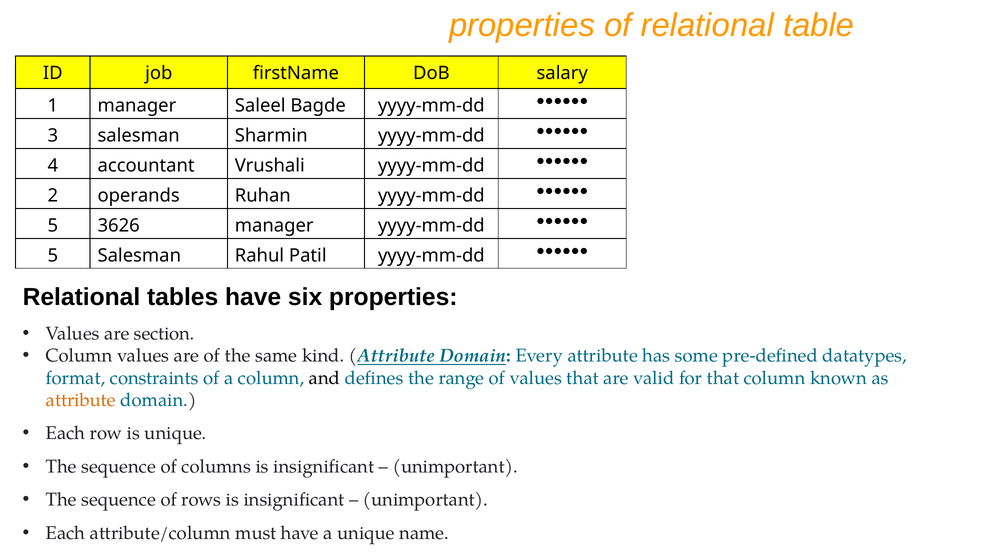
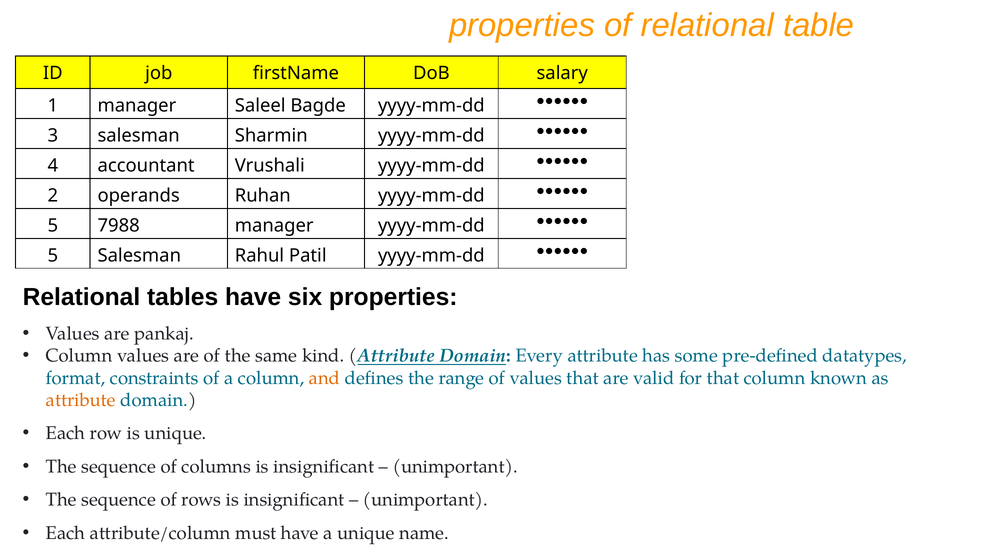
3626: 3626 -> 7988 (119, 226)
section: section -> pankaj (164, 334)
and colour: black -> orange (325, 378)
